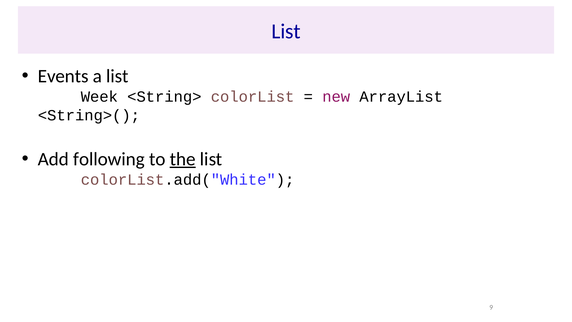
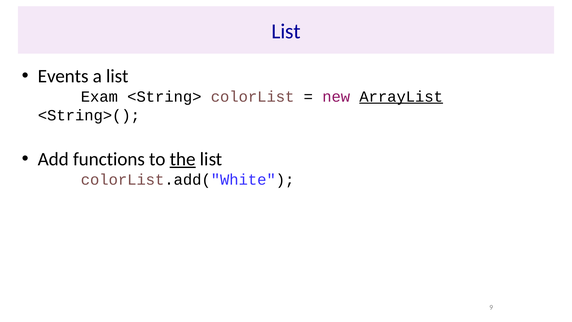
Week: Week -> Exam (99, 97)
ArrayList underline: none -> present (401, 97)
following: following -> functions (109, 159)
